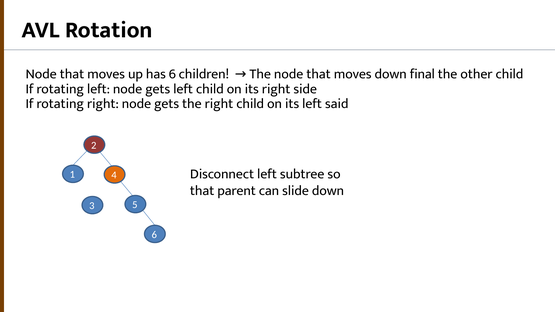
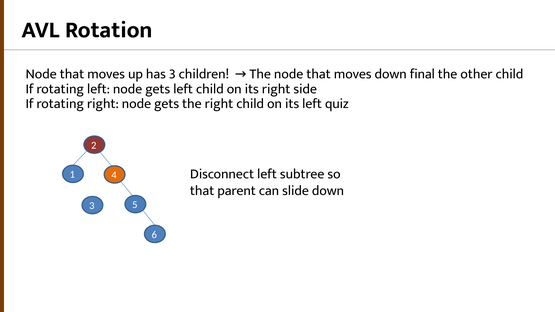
has 6: 6 -> 3 (172, 74)
said: said -> quiz (337, 104)
